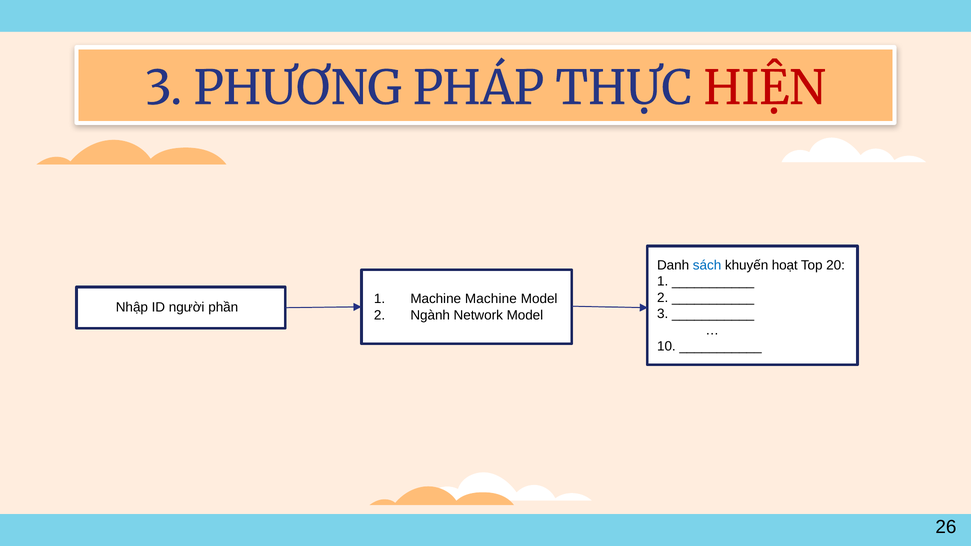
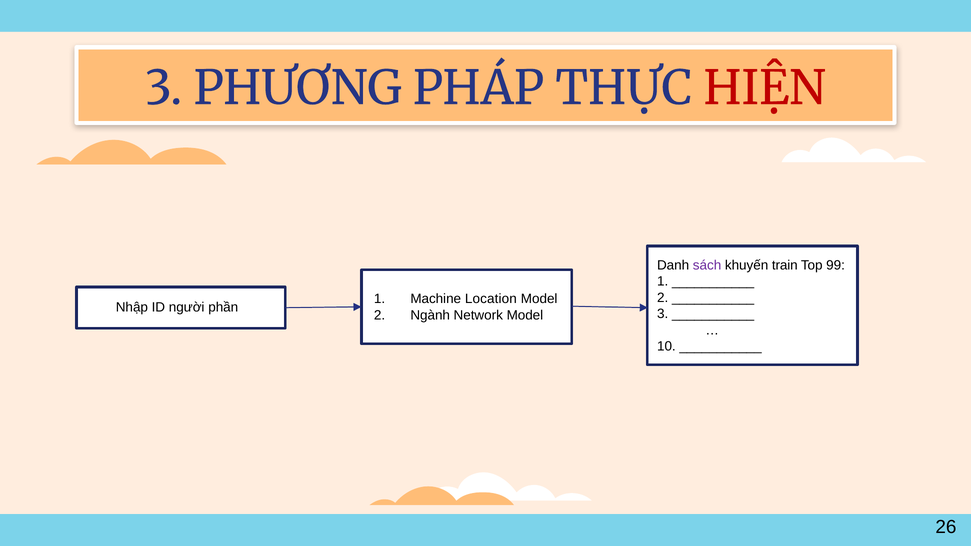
sách colour: blue -> purple (707, 265)
hoạt: hoạt -> train (785, 265)
20: 20 -> 99 (836, 265)
Machine Machine: Machine -> Location (491, 299)
